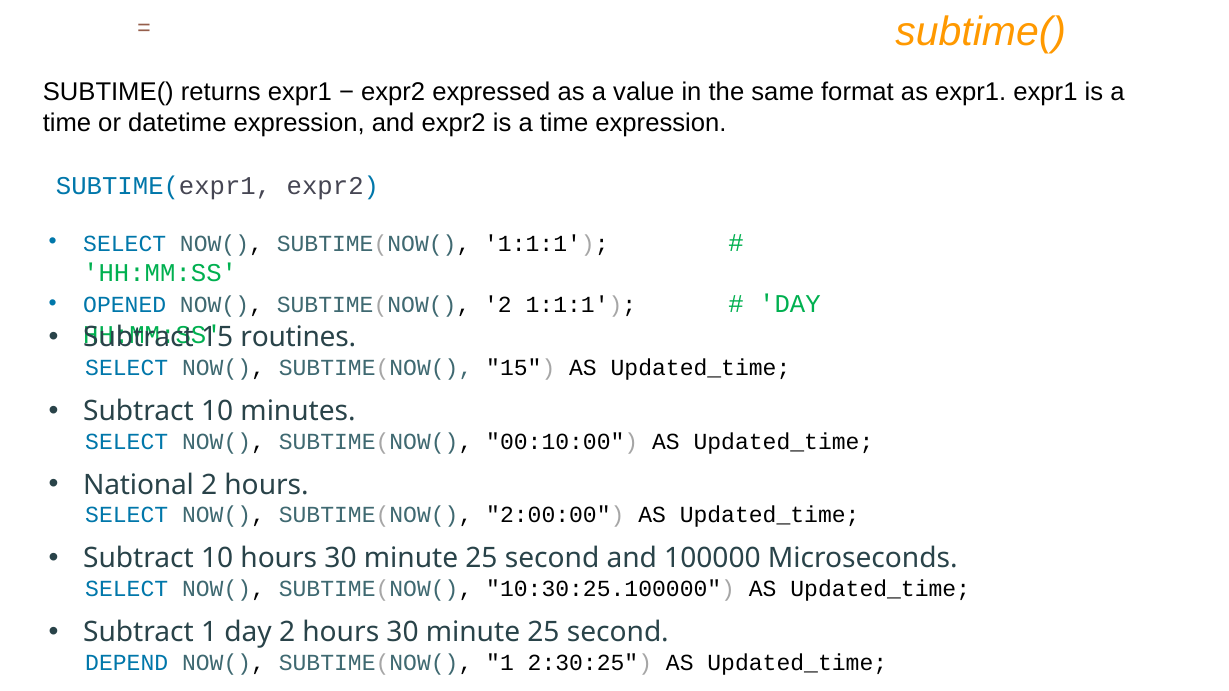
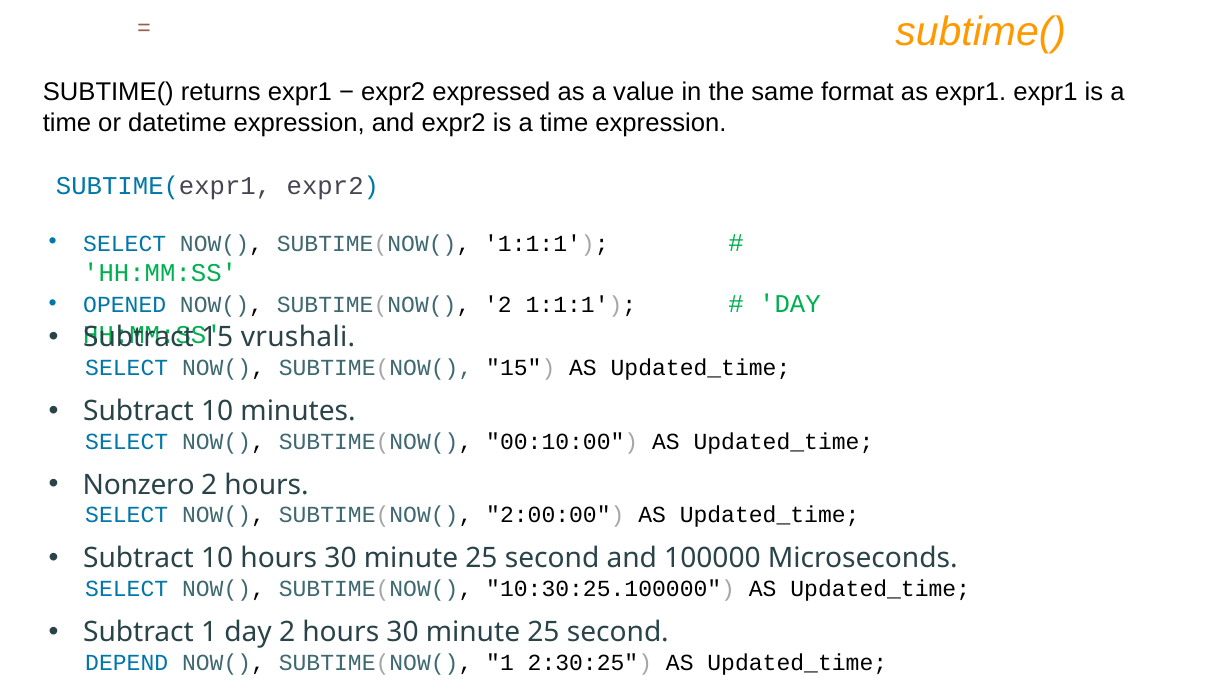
routines: routines -> vrushali (298, 338)
National: National -> Nonzero (139, 485)
